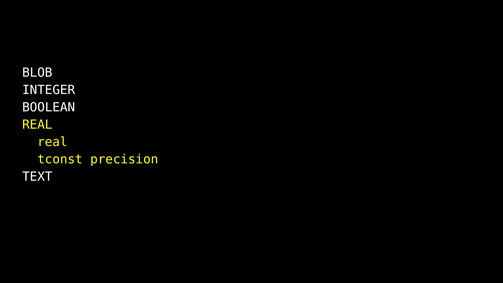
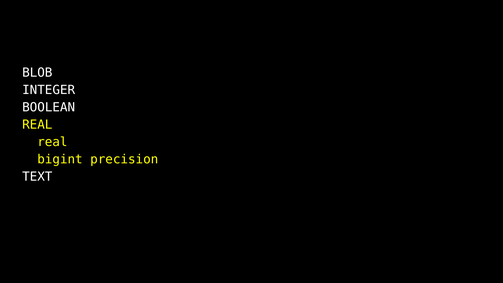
tconst: tconst -> bigint (60, 159)
